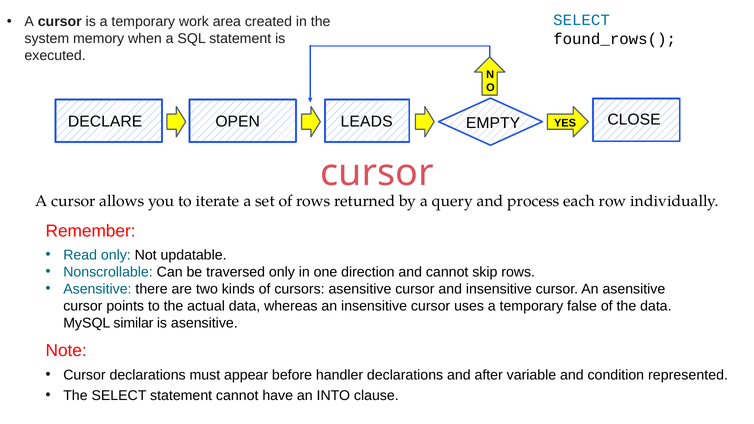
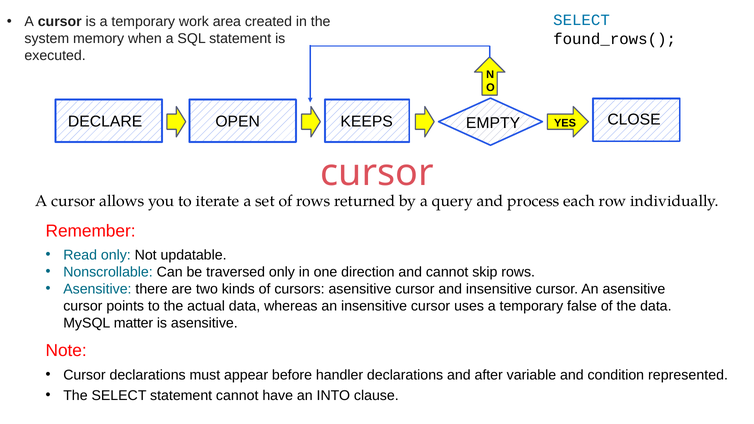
LEADS: LEADS -> KEEPS (367, 121)
similar: similar -> matter (133, 323)
